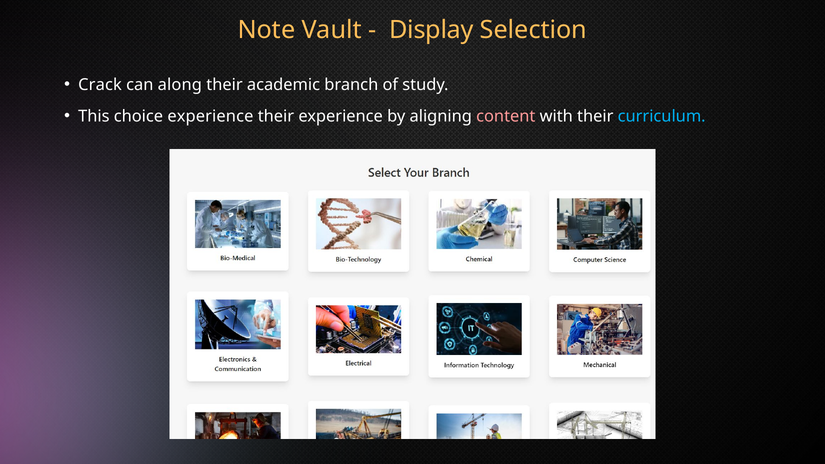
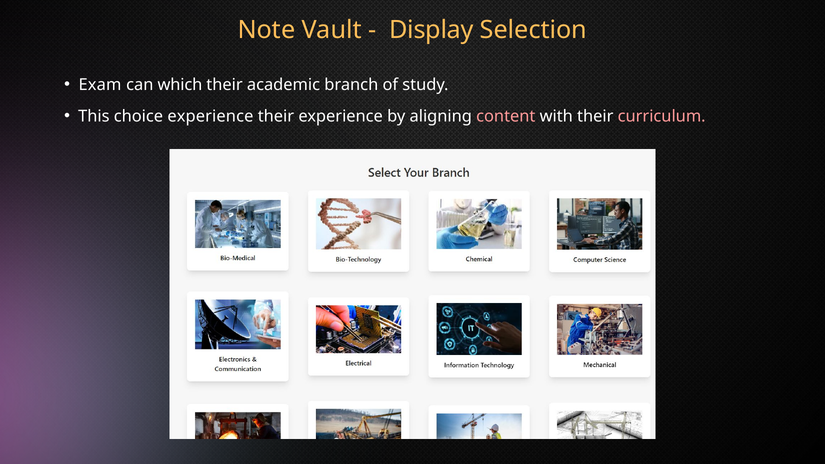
Crack: Crack -> Exam (100, 85)
along: along -> which (180, 85)
curriculum colour: light blue -> pink (662, 116)
